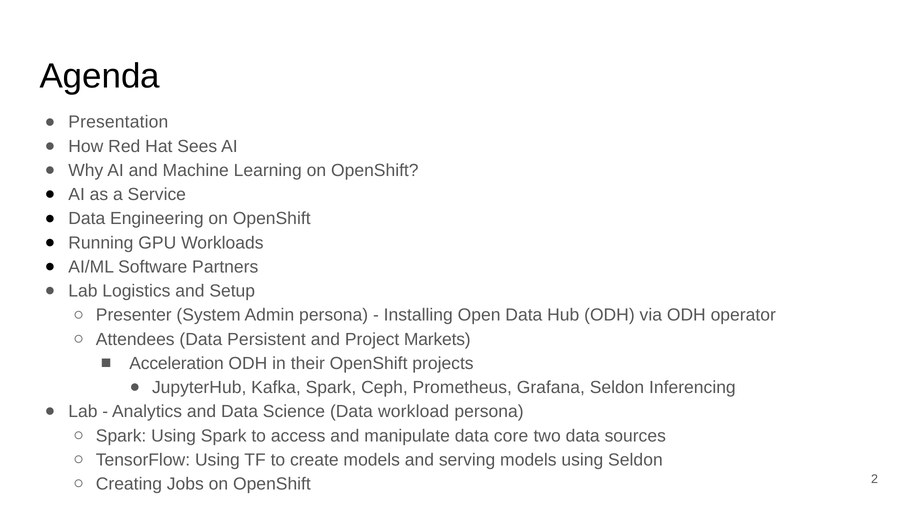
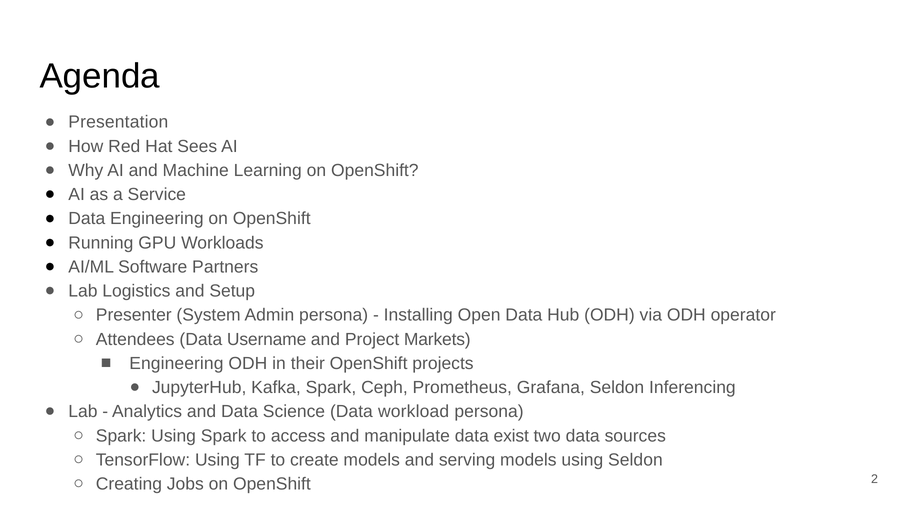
Persistent: Persistent -> Username (267, 339)
Acceleration: Acceleration -> Engineering (176, 363)
core: core -> exist (511, 435)
